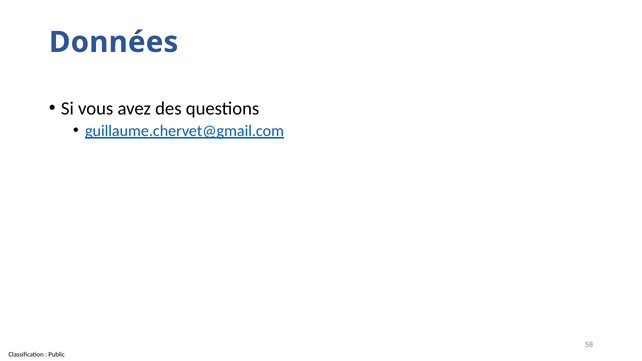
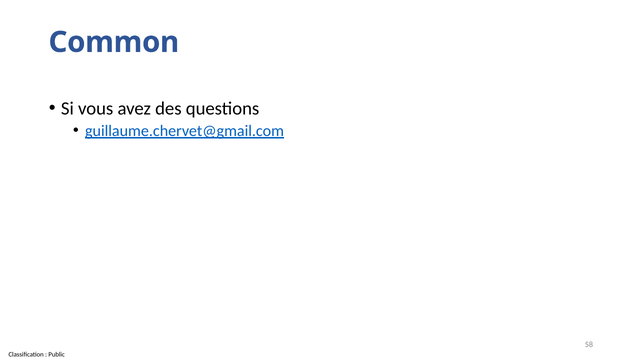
Données: Données -> Common (114, 42)
